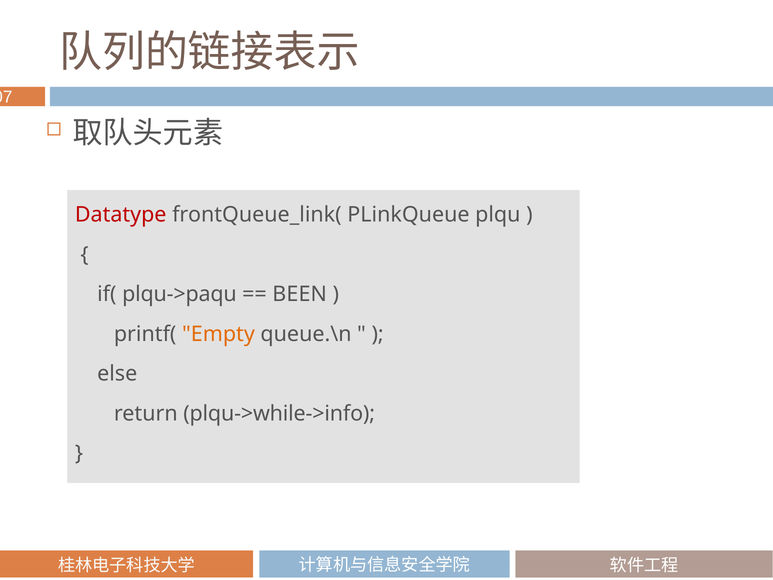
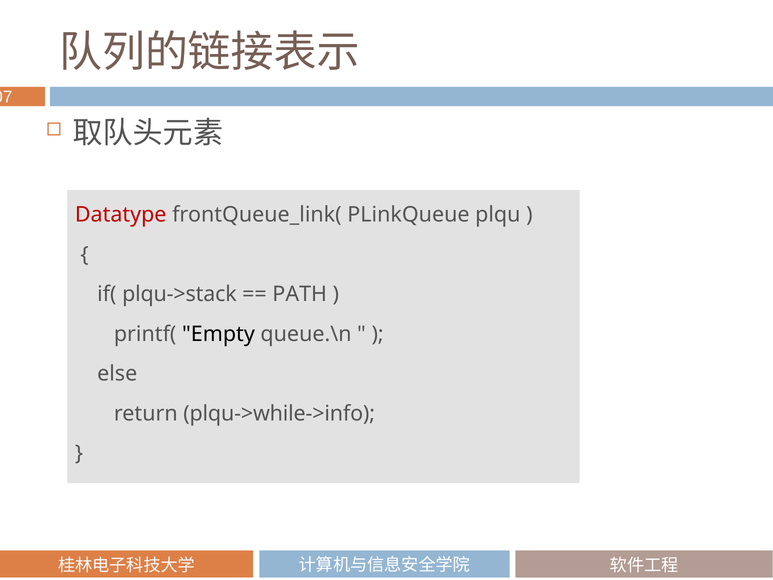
plqu->paqu: plqu->paqu -> plqu->stack (179, 294)
BEEN: BEEN -> PATH (300, 294)
Empty colour: orange -> black (218, 334)
